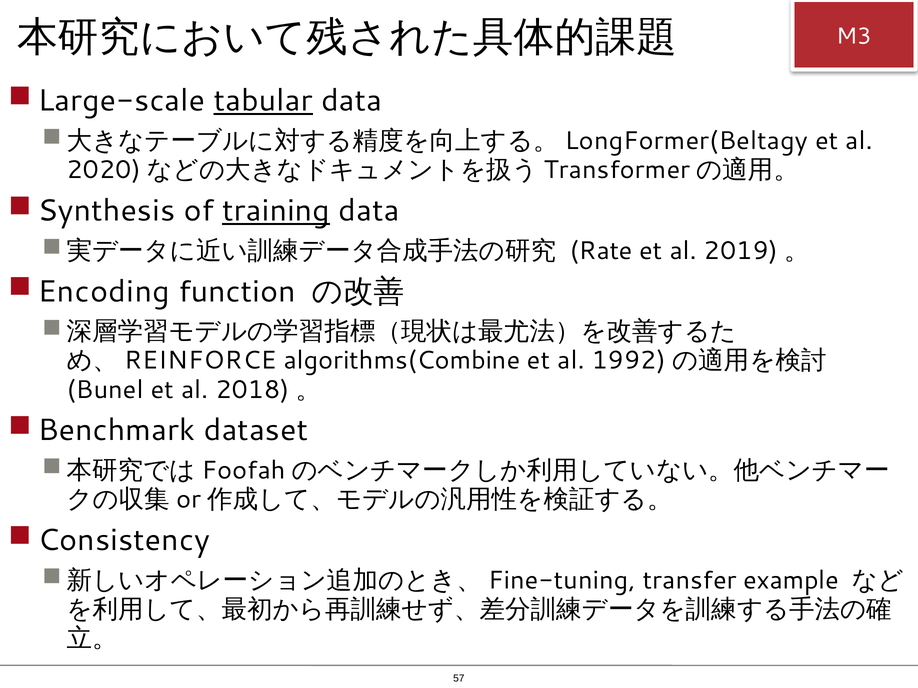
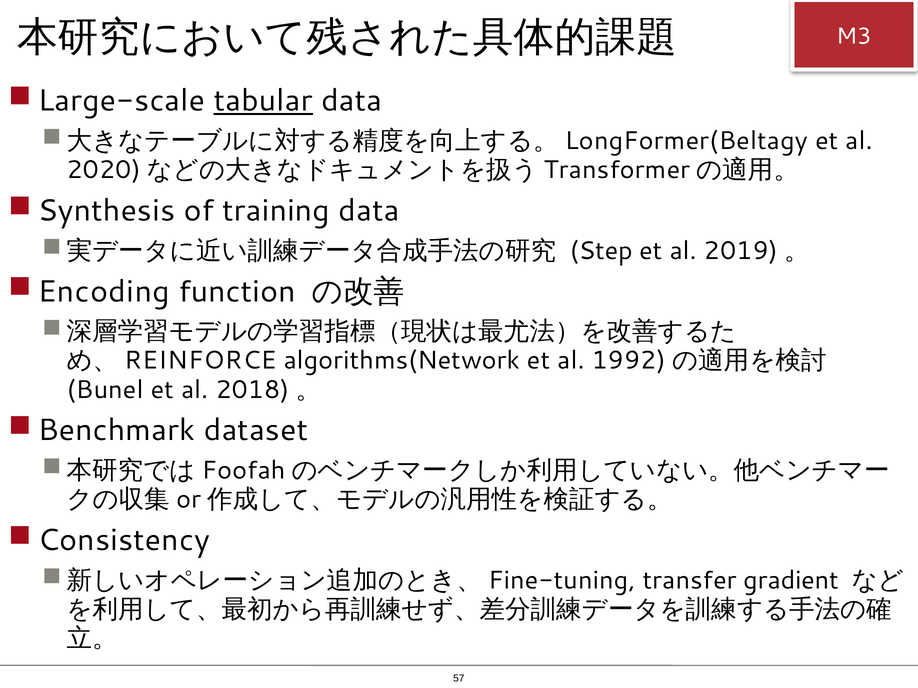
training underline: present -> none (276, 211)
Rate: Rate -> Step (601, 251)
algorithms(Combine: algorithms(Combine -> algorithms(Network (402, 361)
example: example -> gradient (791, 581)
